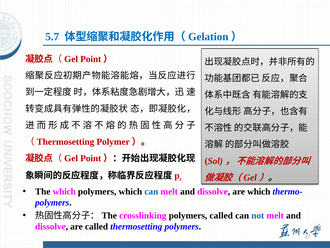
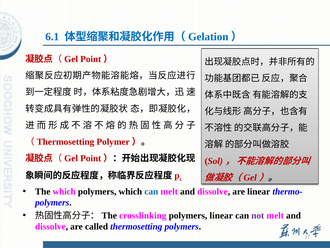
5.7: 5.7 -> 6.1 (52, 37)
are which: which -> linear (259, 191)
polymers called: called -> linear (221, 215)
not colour: blue -> purple (258, 215)
